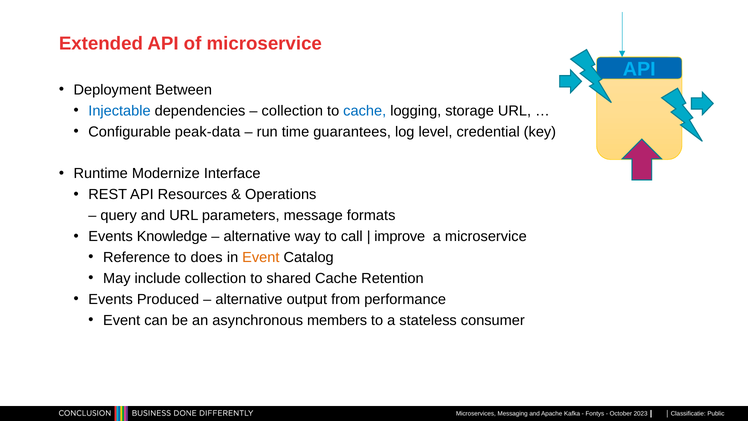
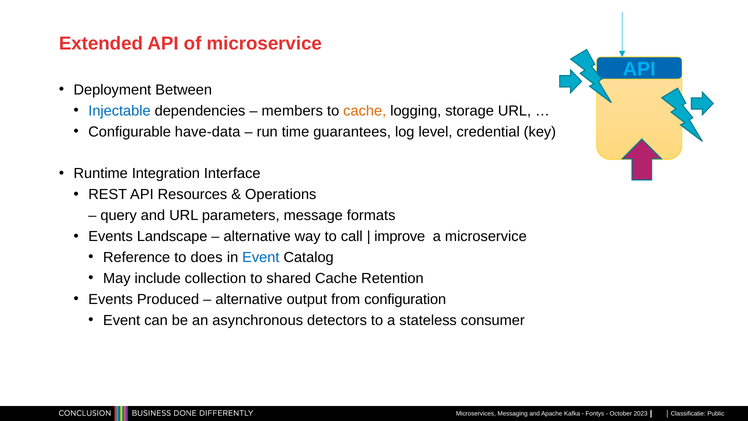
collection: collection -> members (292, 111)
cache colour: blue -> orange (365, 111)
peak-data: peak-data -> have-data (208, 132)
Modernize: Modernize -> Integration (166, 174)
Knowledge: Knowledge -> Landscape (172, 236)
Event colour: orange -> blue (261, 257)
performance: performance -> configuration (405, 299)
members: members -> detectors (337, 320)
